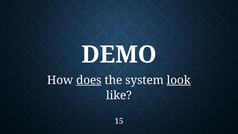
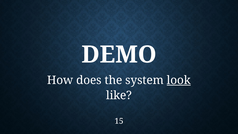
does underline: present -> none (89, 80)
